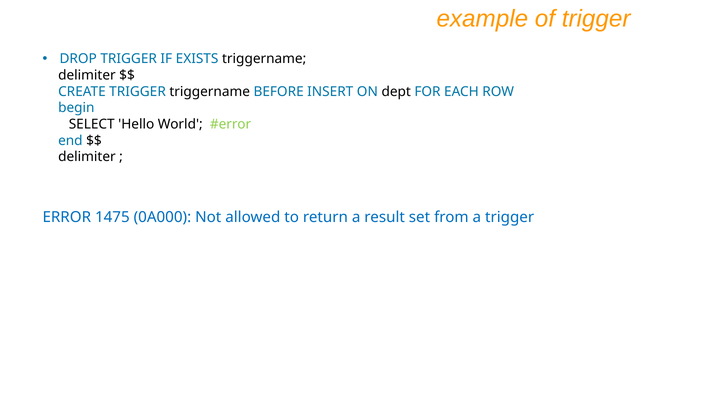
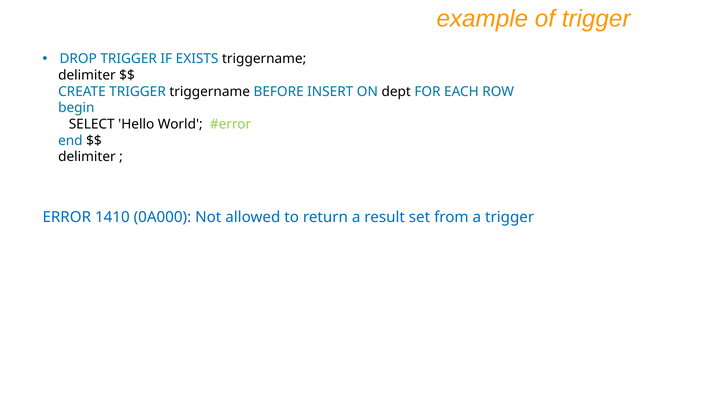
1475: 1475 -> 1410 (112, 217)
